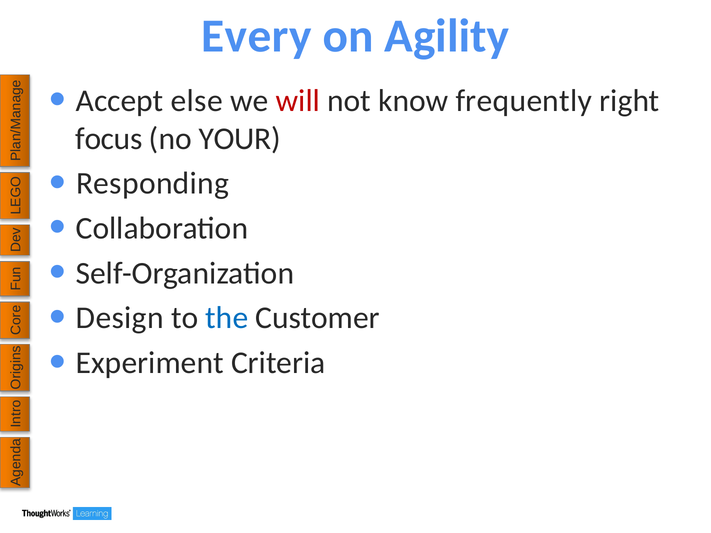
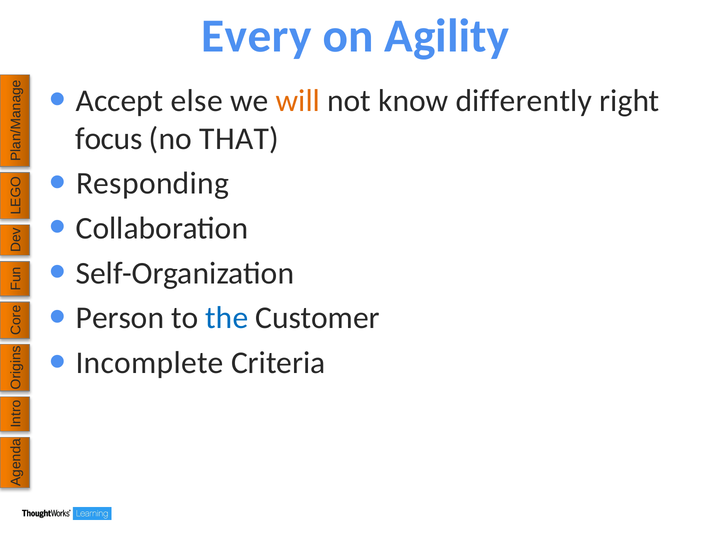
will colour: red -> orange (298, 101)
frequently: frequently -> differently (524, 101)
YOUR: YOUR -> THAT (239, 139)
Design: Design -> Person (120, 318)
Experiment: Experiment -> Incomplete (150, 363)
